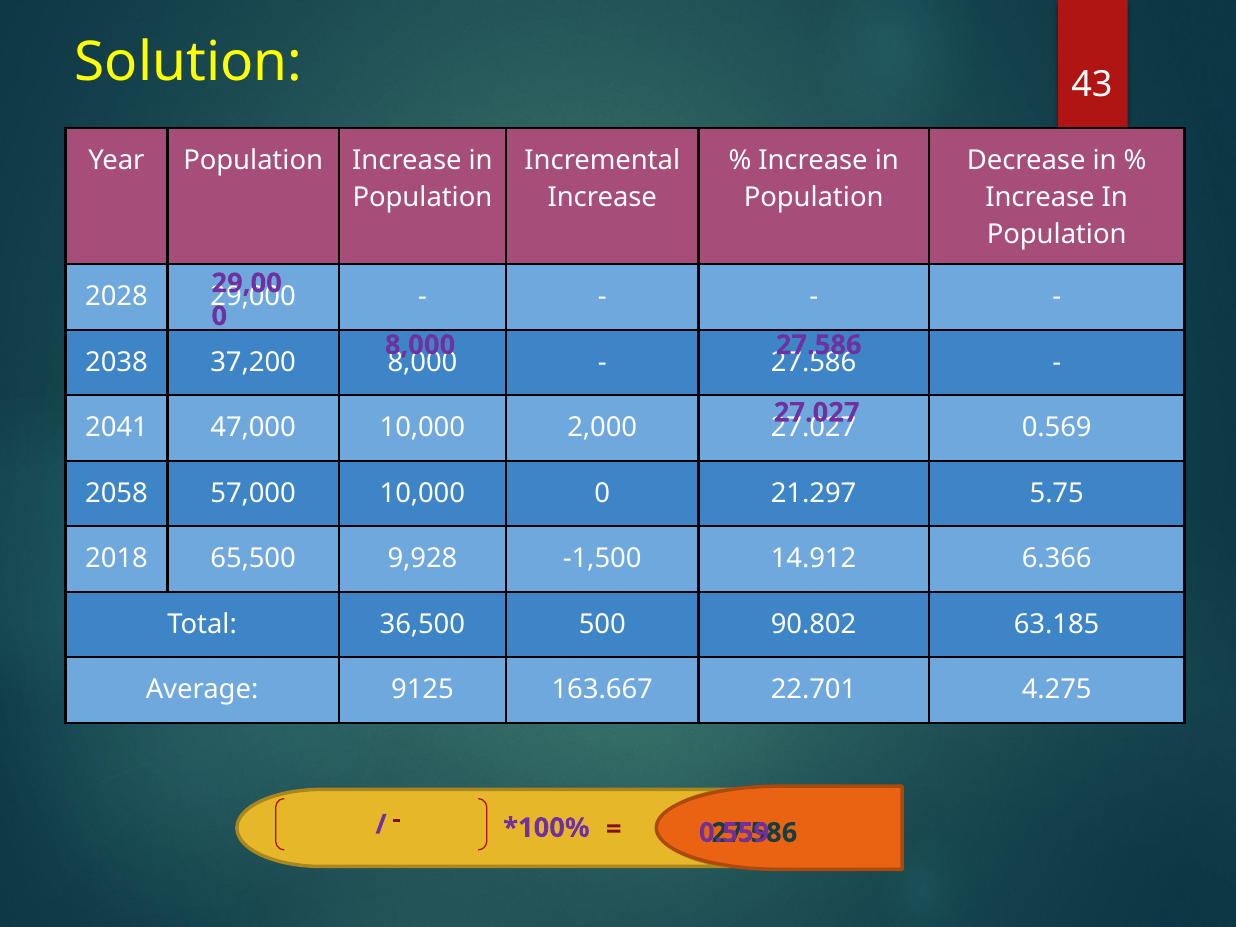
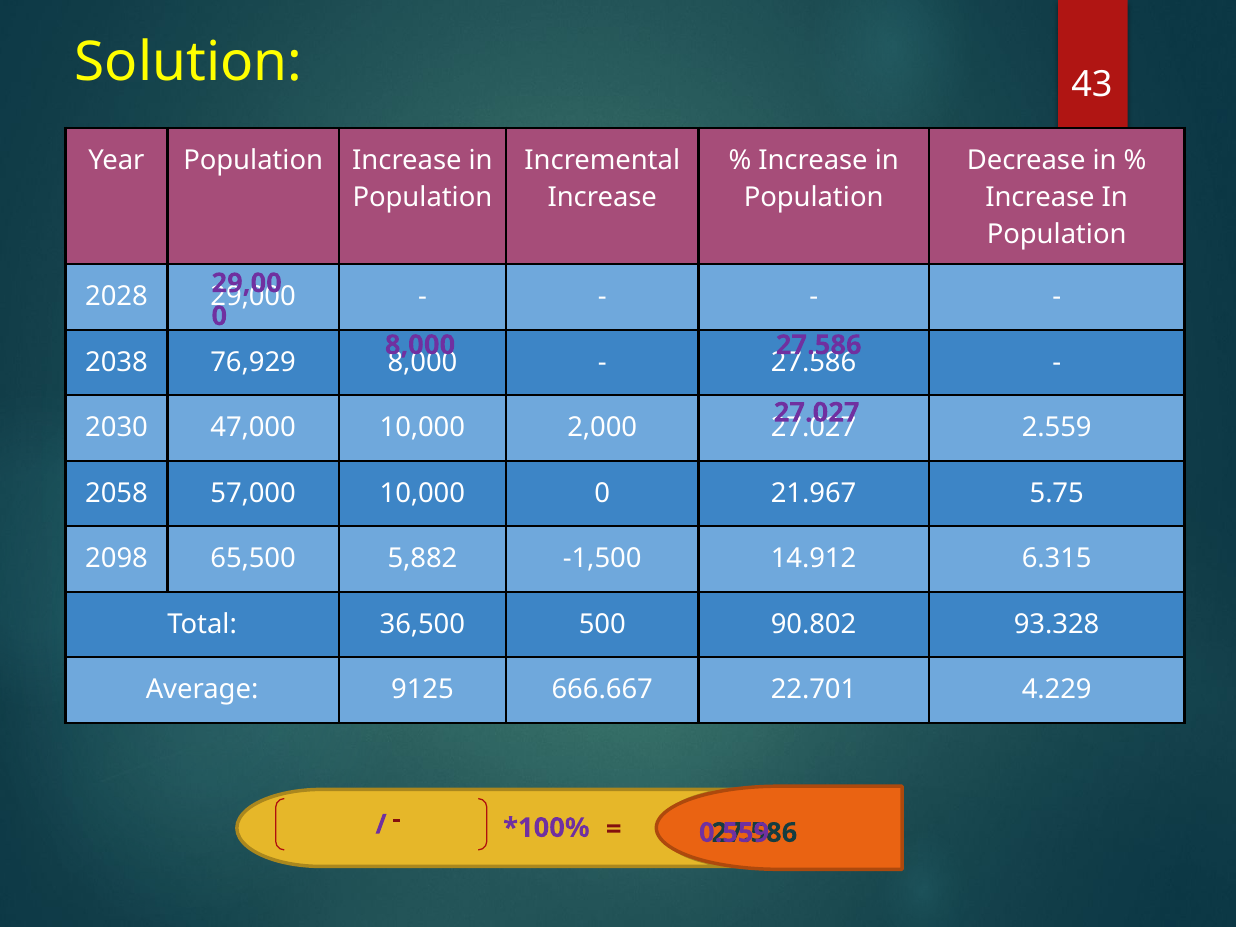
37,200: 37,200 -> 76,929 (253, 362)
2041: 2041 -> 2030 (117, 428)
0.569: 0.569 -> 2.559 (1057, 428)
21.297: 21.297 -> 21.967 (814, 493)
2018: 2018 -> 2098 (117, 559)
9,928: 9,928 -> 5,882 (422, 559)
6.366: 6.366 -> 6.315 (1057, 559)
63.185: 63.185 -> 93.328 (1057, 624)
163.667: 163.667 -> 666.667 (602, 690)
4.275: 4.275 -> 4.229 (1057, 690)
